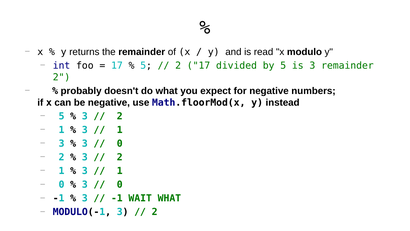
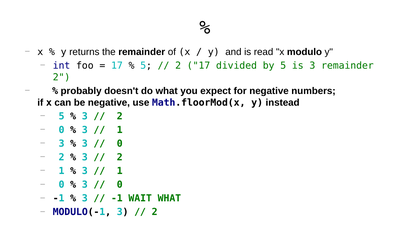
1: 1 -> 0 (62, 130)
